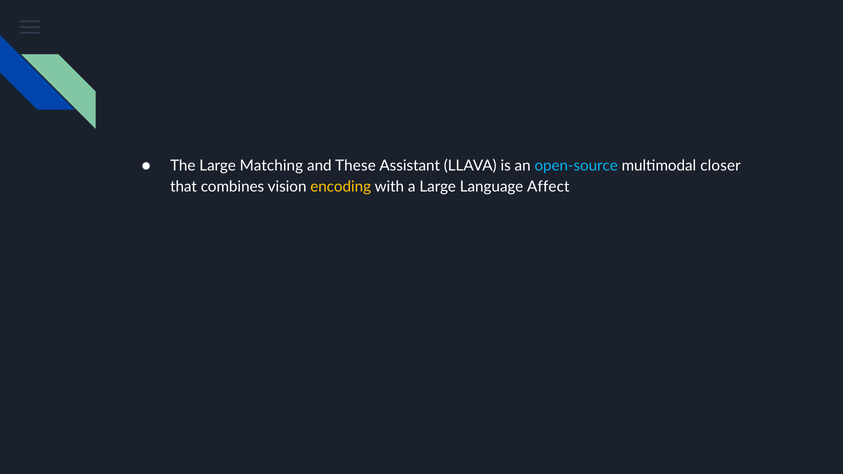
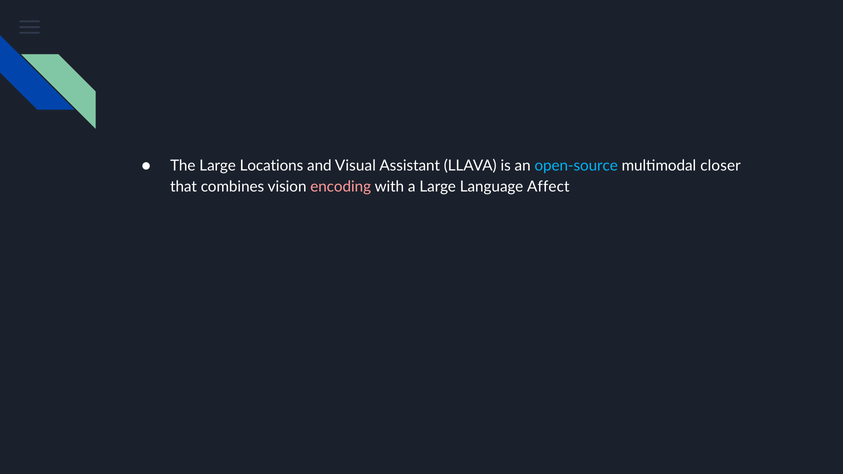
Matching: Matching -> Locations (271, 166)
These: These -> Visual (355, 166)
encoding colour: yellow -> pink (341, 187)
